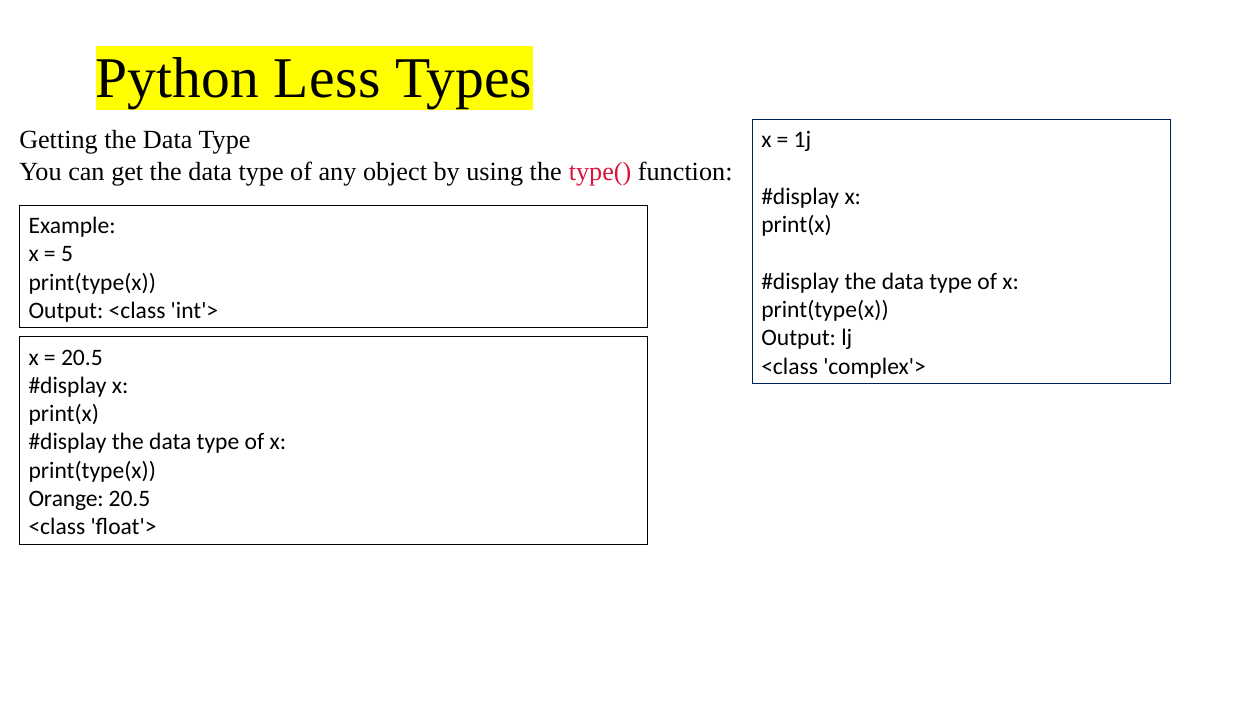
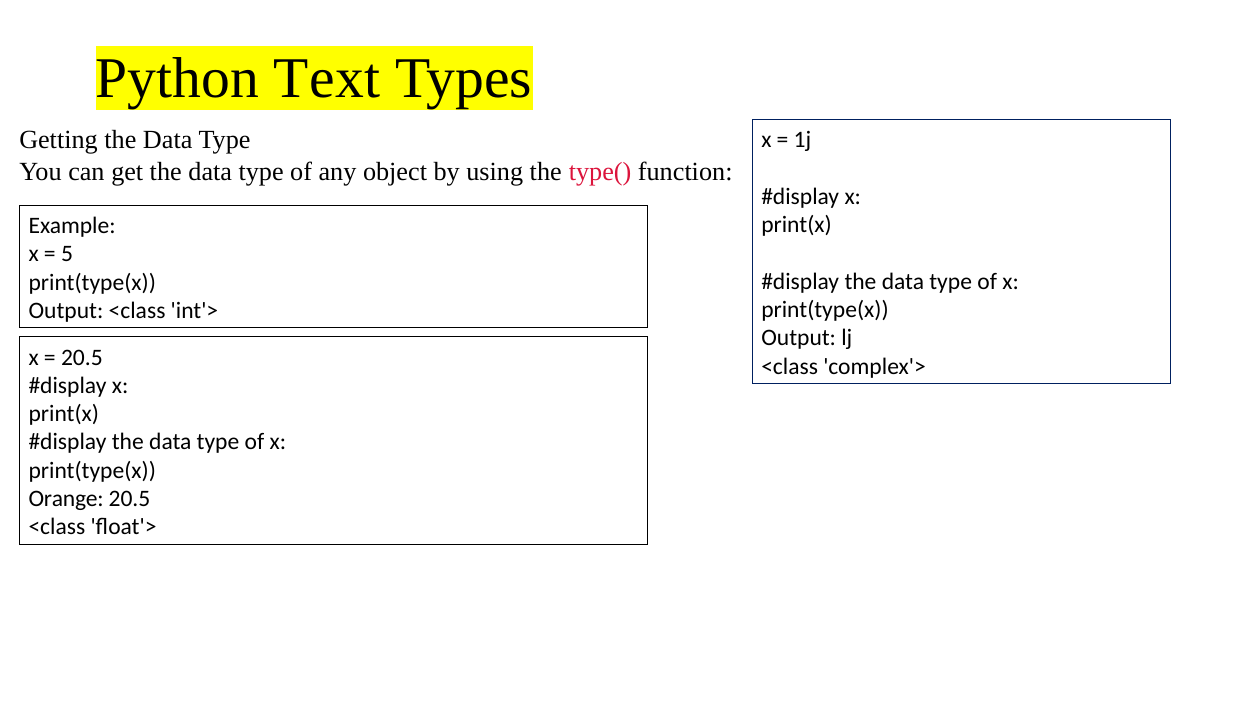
Less: Less -> Text (327, 78)
